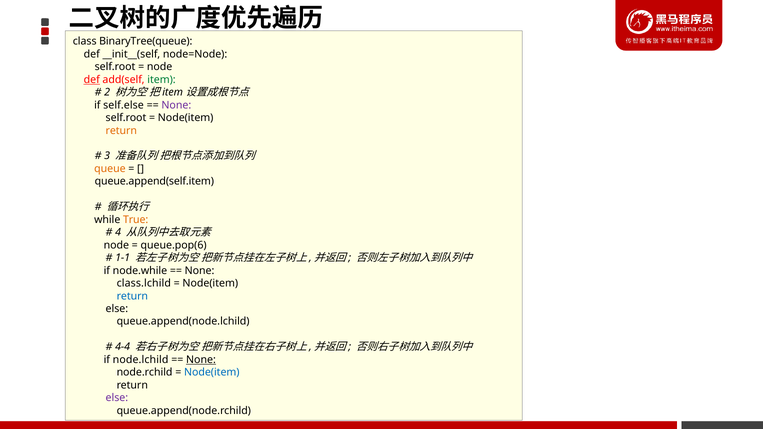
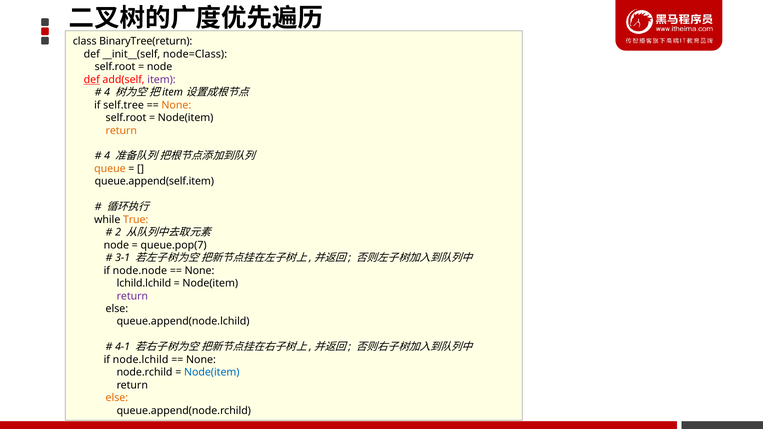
BinaryTree(queue: BinaryTree(queue -> BinaryTree(return (146, 41)
node=Node: node=Node -> node=Class (195, 54)
item colour: green -> purple (161, 80)
2: 2 -> 4 (107, 92)
self.else: self.else -> self.tree (124, 105)
None colour: purple -> orange (176, 105)
3: 3 -> 4 (107, 156)
4: 4 -> 2 (118, 232)
queue.pop(6: queue.pop(6 -> queue.pop(7 (174, 245)
1-1: 1-1 -> 3-1 (123, 258)
node.while: node.while -> node.node (140, 271)
class.lchild: class.lchild -> lchild.lchild (144, 283)
return colour: blue -> purple (132, 296)
4-4: 4-4 -> 4-1 (123, 347)
None underline: present -> none (201, 360)
else colour: purple -> orange (117, 398)
